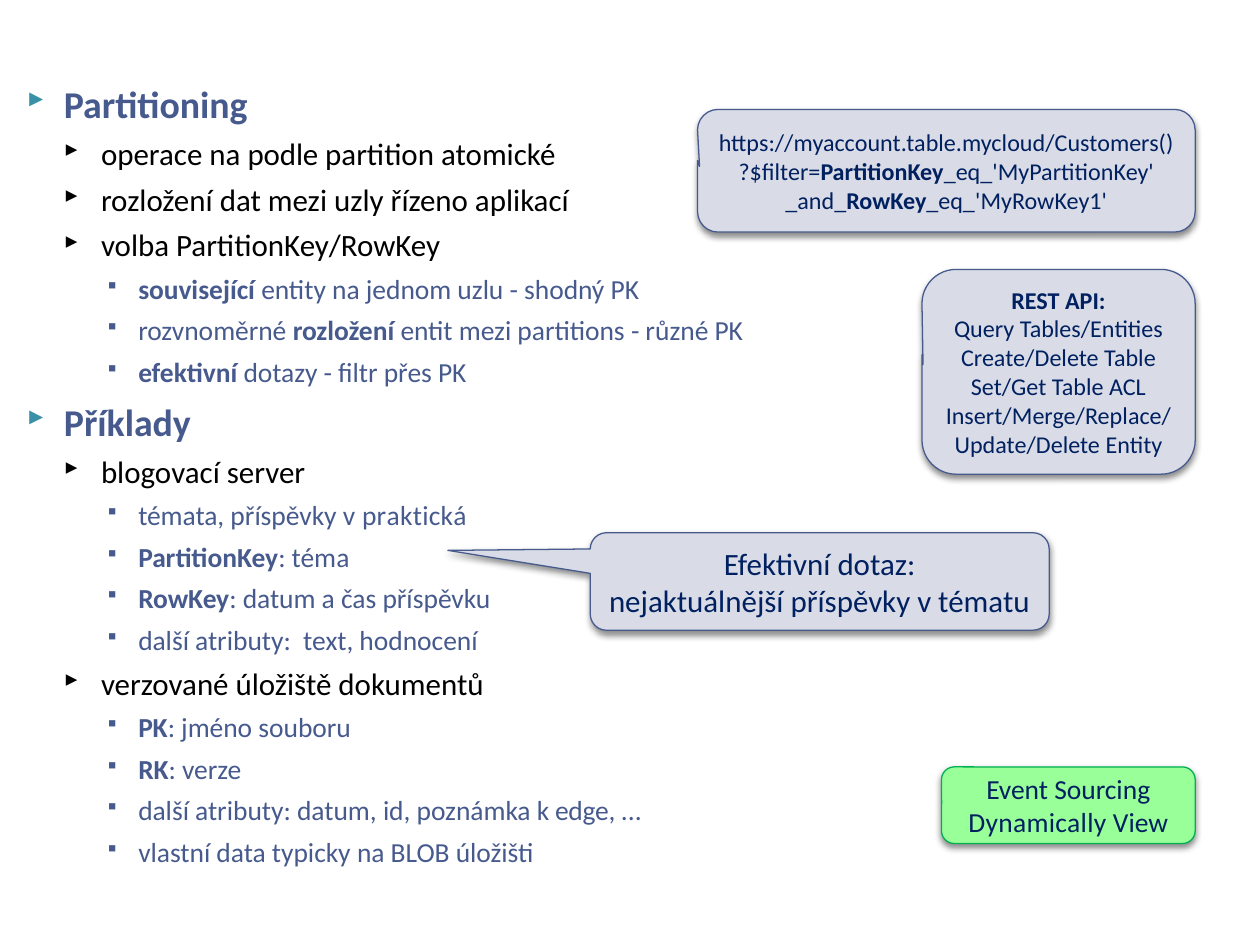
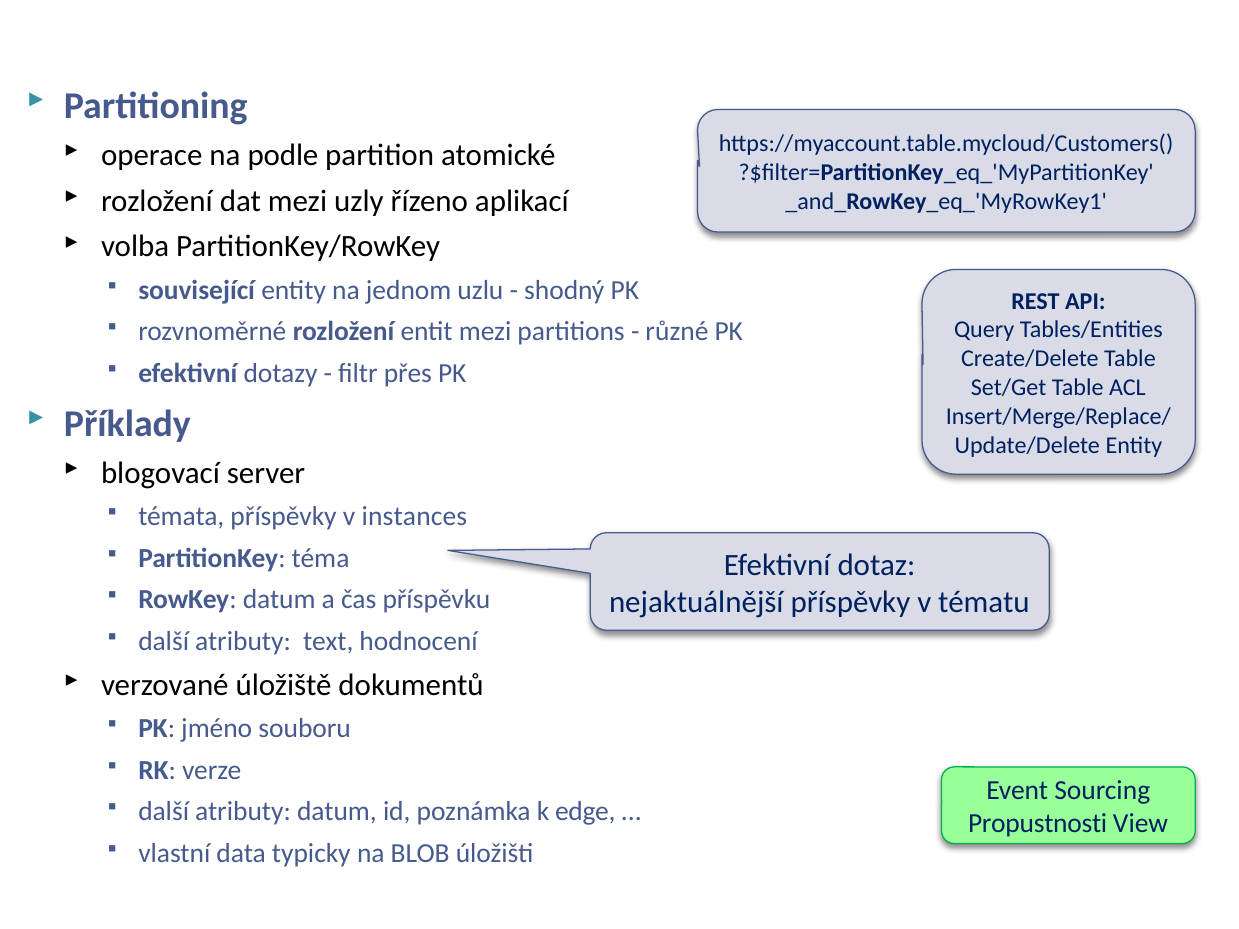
praktická: praktická -> instances (414, 517)
Dynamically: Dynamically -> Propustnosti (1038, 824)
